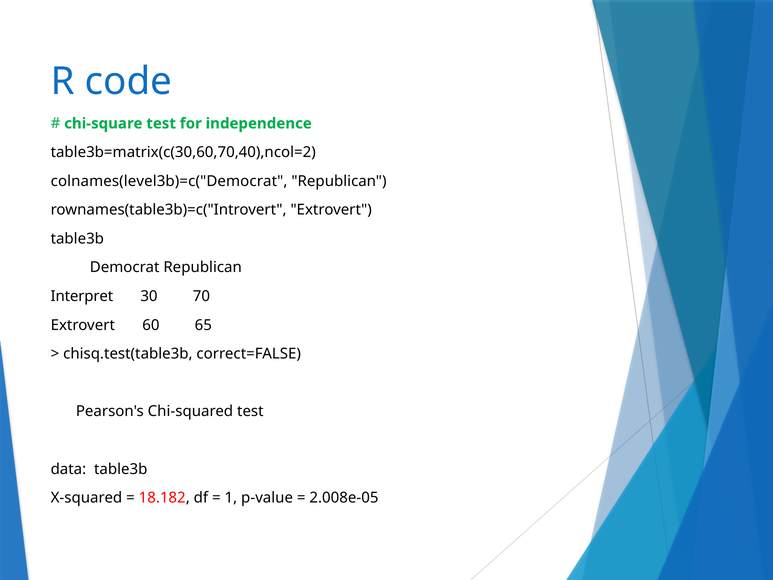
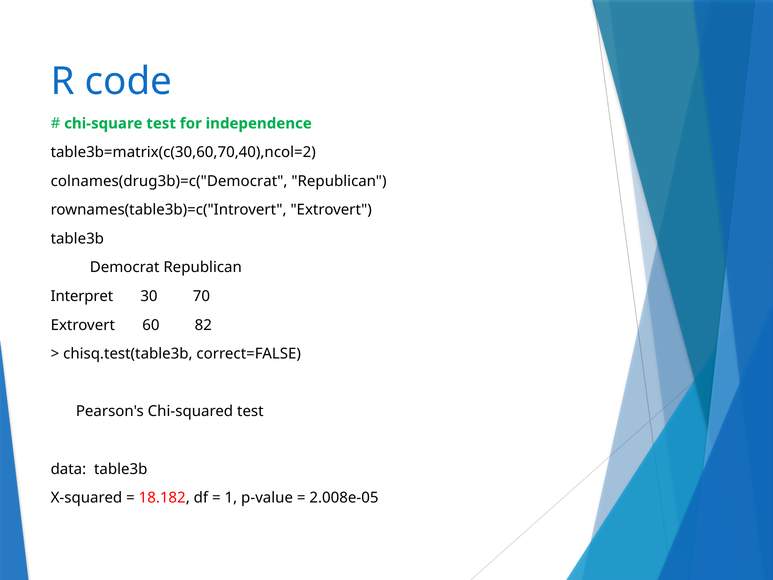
colnames(level3b)=c("Democrat: colnames(level3b)=c("Democrat -> colnames(drug3b)=c("Democrat (169, 181)
65: 65 -> 82 (203, 325)
